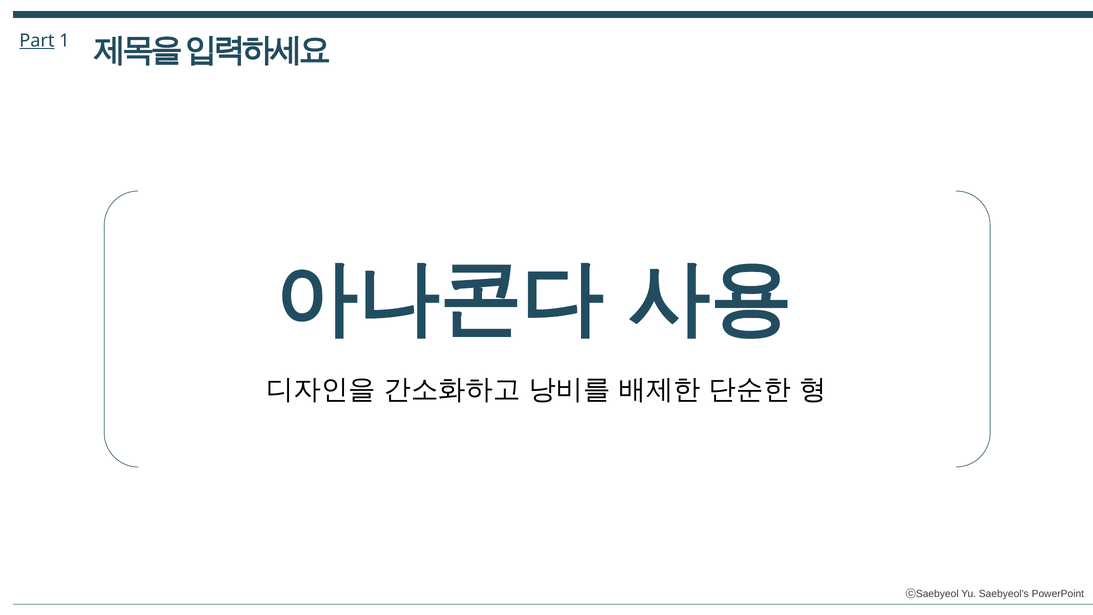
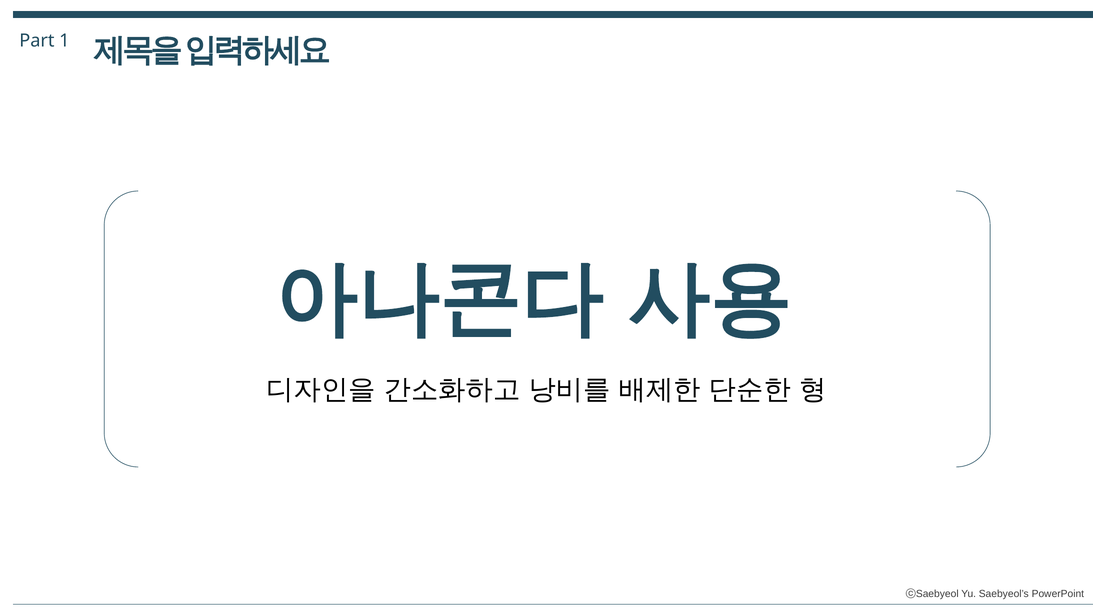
Part underline: present -> none (37, 41)
